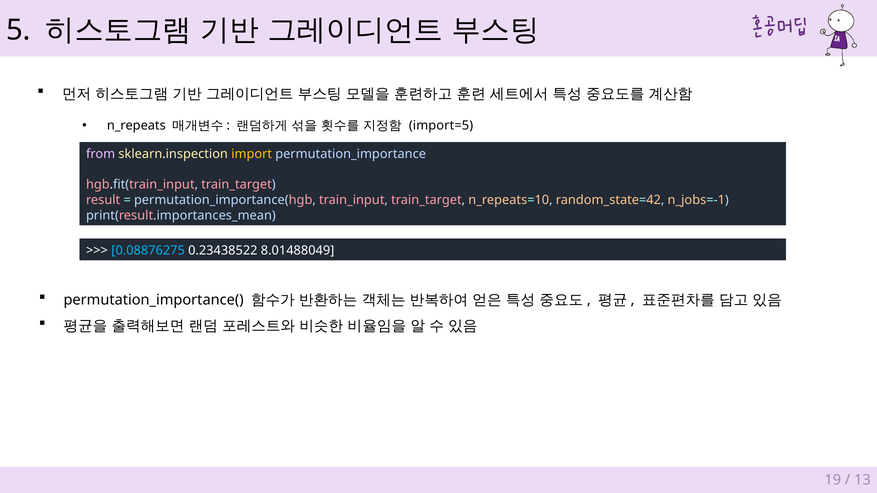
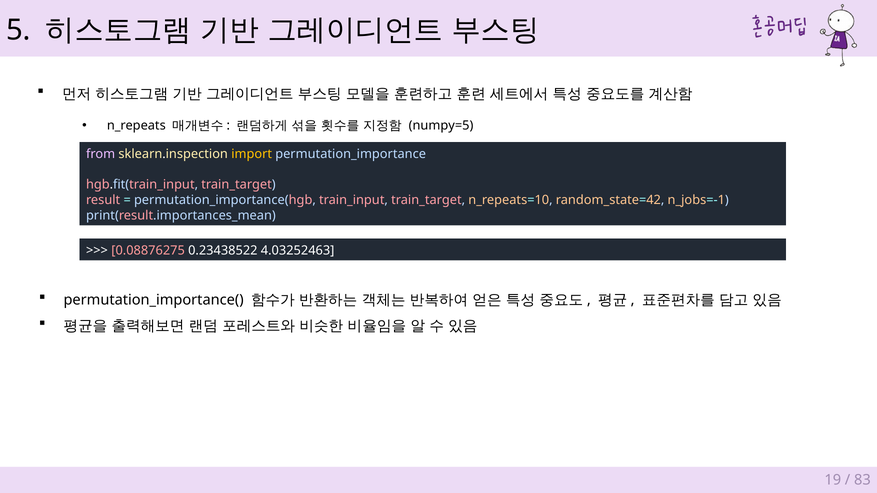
import=5: import=5 -> numpy=5 (441, 126)
0.08876275 colour: light blue -> pink (148, 250)
8.01488049: 8.01488049 -> 4.03252463 (298, 250)
13: 13 -> 83 (862, 480)
